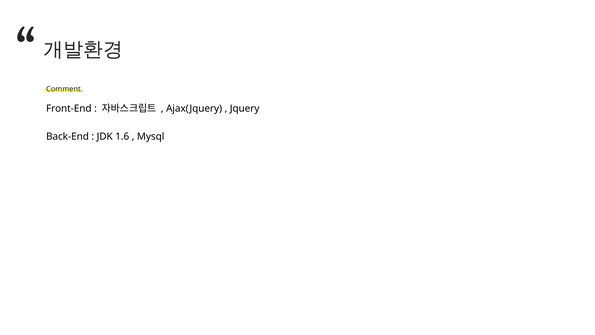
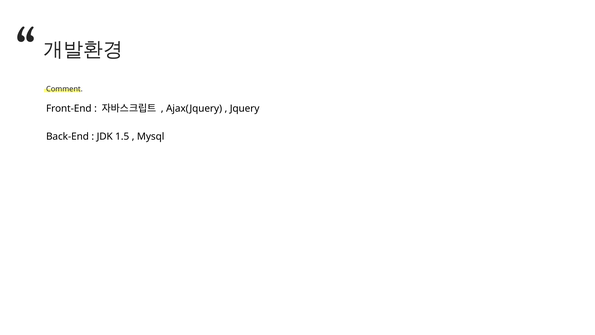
1.6: 1.6 -> 1.5 (122, 136)
